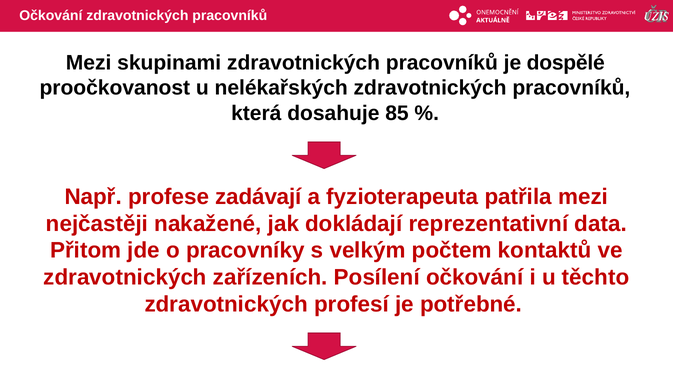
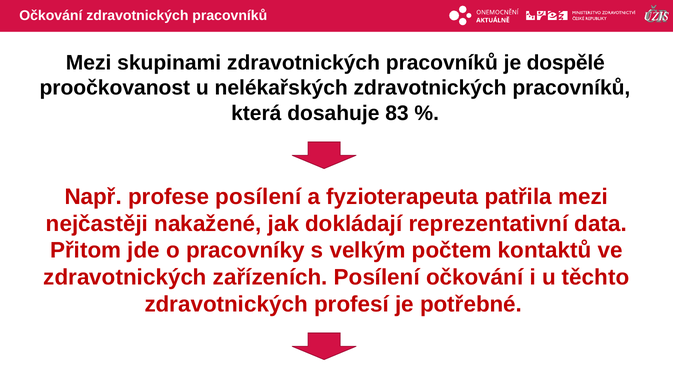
85: 85 -> 83 (397, 113)
profese zadávají: zadávají -> posílení (258, 196)
